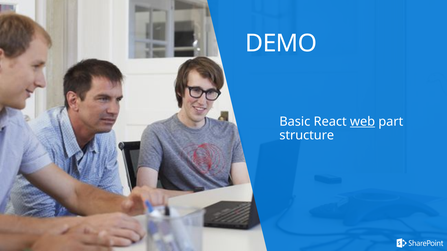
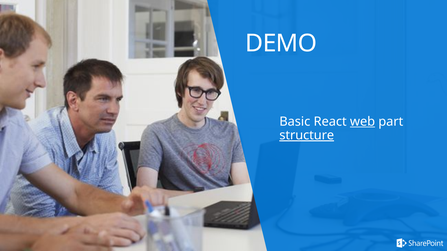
structure underline: none -> present (307, 136)
